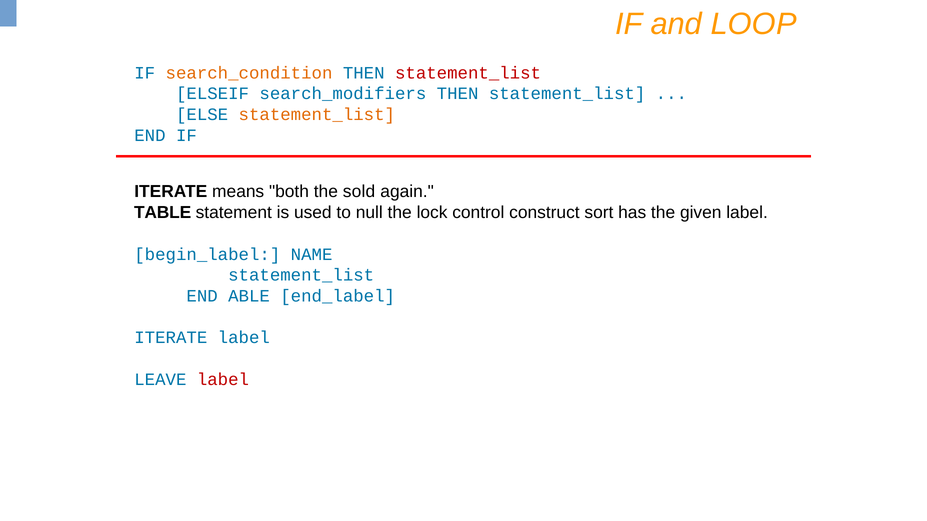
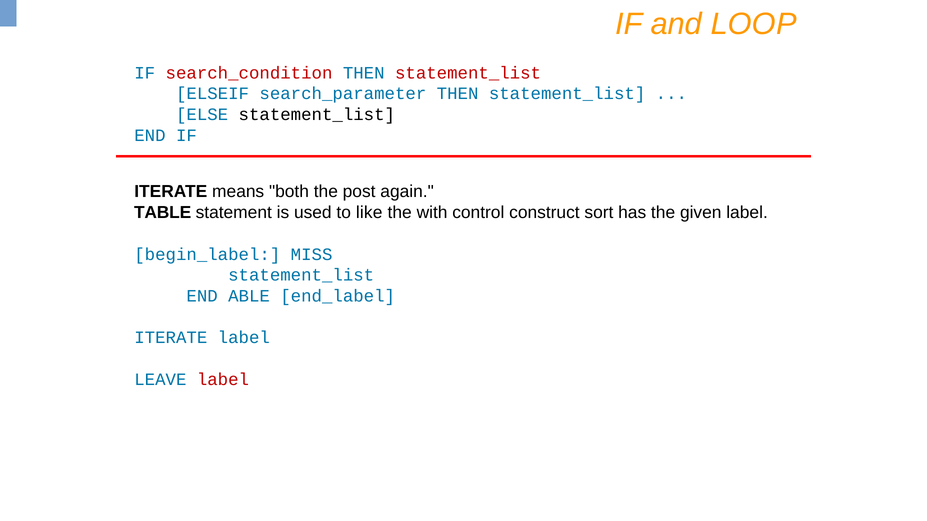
search_condition colour: orange -> red (249, 73)
search_modifiers: search_modifiers -> search_parameter (343, 94)
statement_list colour: orange -> black (317, 115)
sold: sold -> post (359, 192)
null: null -> like (369, 213)
lock: lock -> with (432, 213)
NAME: NAME -> MISS (312, 255)
